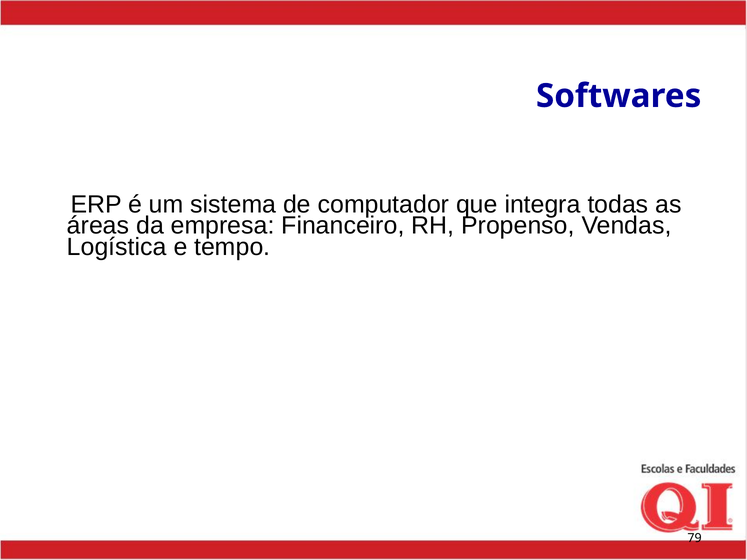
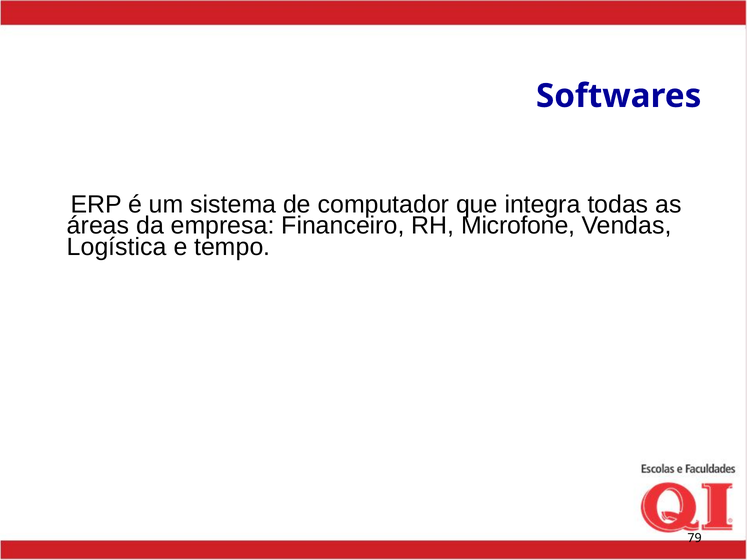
Propenso: Propenso -> Microfone (518, 226)
